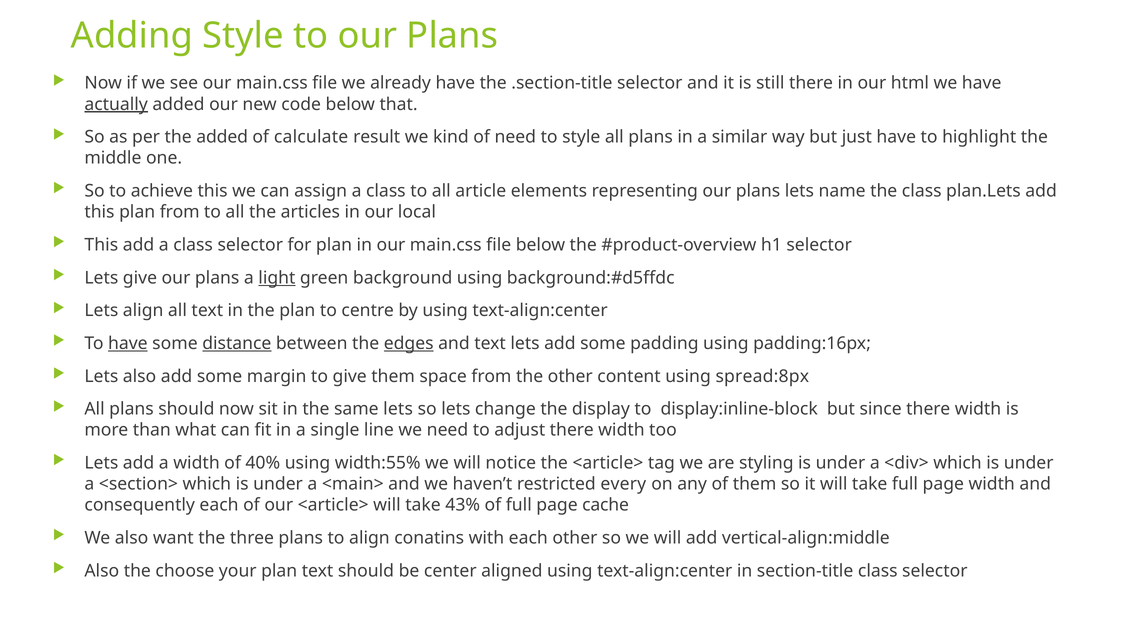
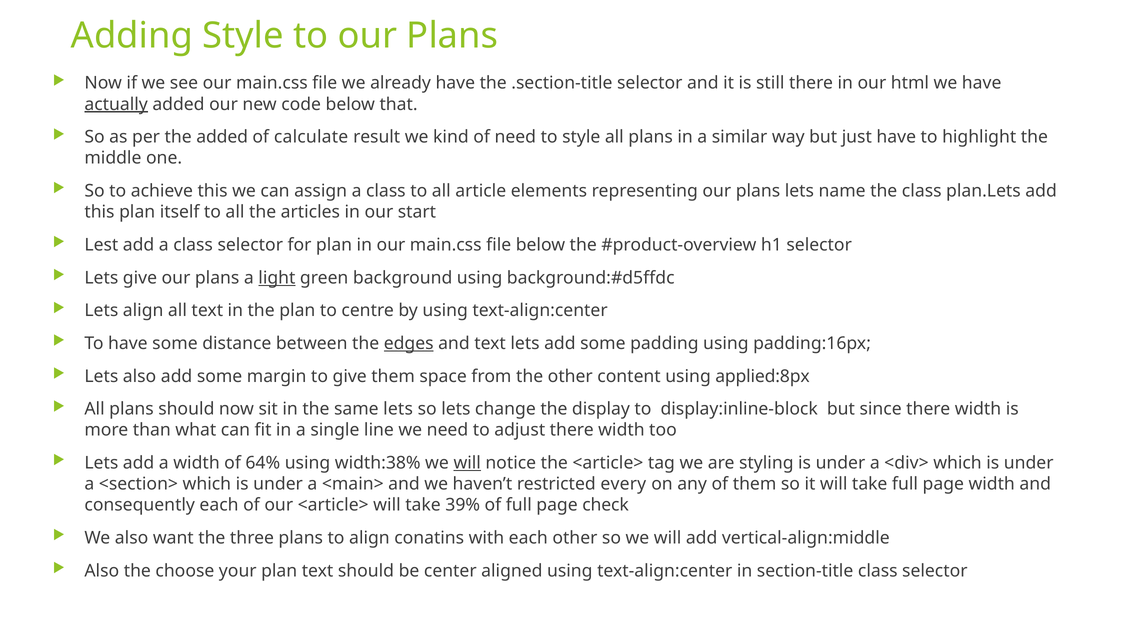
plan from: from -> itself (180, 212)
local: local -> start (417, 212)
This: This -> Lest (101, 245)
have underline: present -> none (128, 344)
distance underline: present -> none (237, 344)
spread:8px: spread:8px -> applied:8px (762, 376)
40%: 40% -> 64% (263, 463)
width:55%: width:55% -> width:38% (378, 463)
will underline: none -> present (467, 463)
43%: 43% -> 39% (463, 505)
cache: cache -> check (606, 505)
